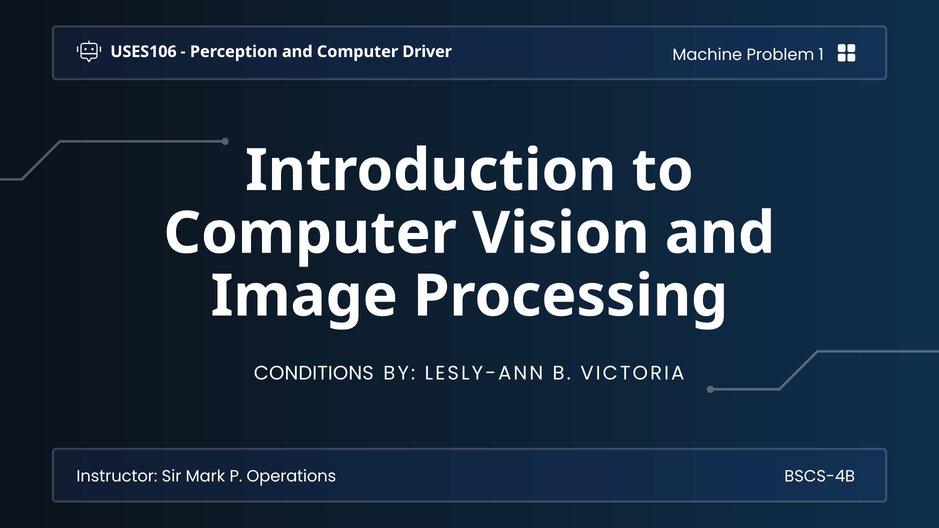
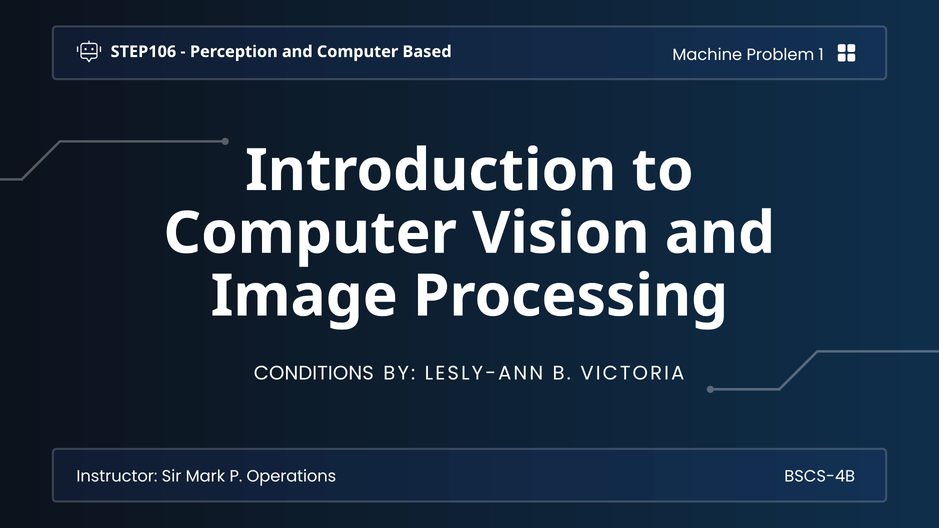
USES106: USES106 -> STEP106 (143, 52)
Driver: Driver -> Based (427, 52)
